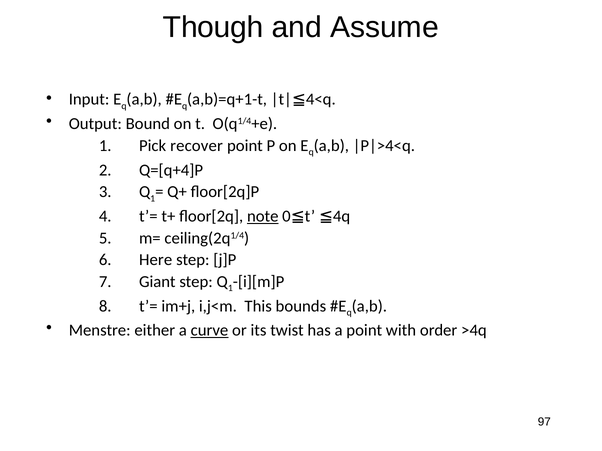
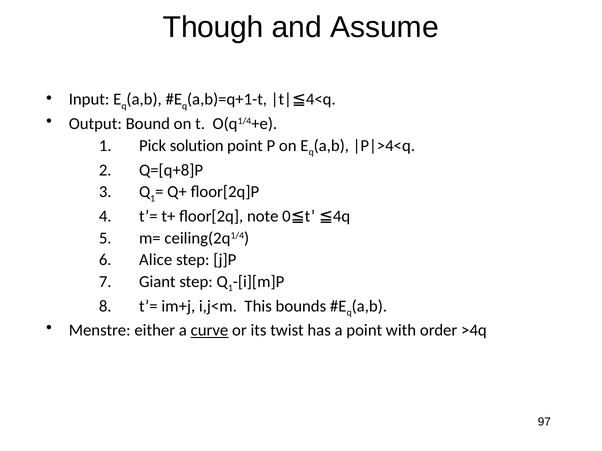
recover: recover -> solution (197, 146)
Q=[q+4]P: Q=[q+4]P -> Q=[q+8]P (171, 170)
note underline: present -> none (263, 217)
Here: Here -> Alice (156, 260)
